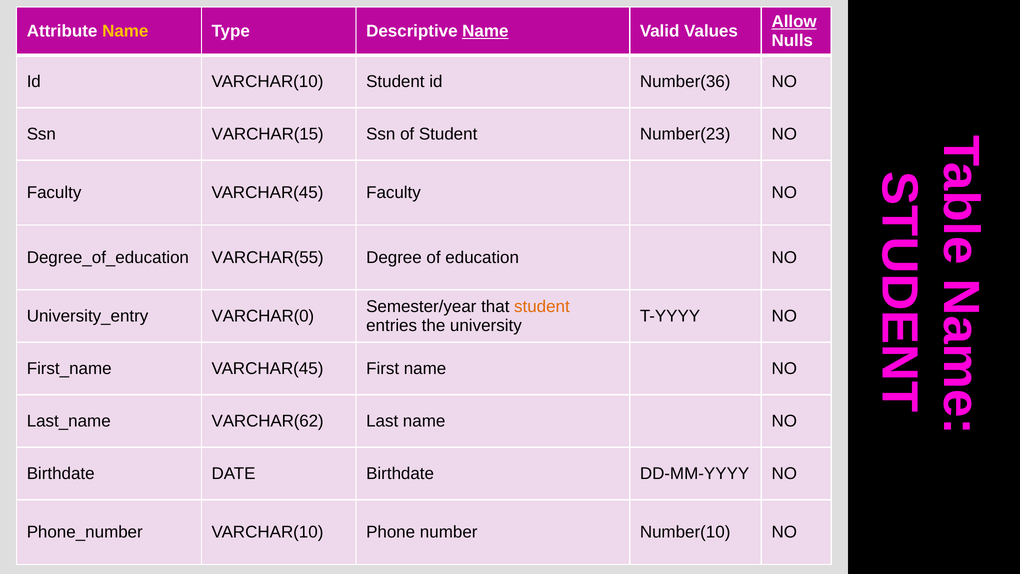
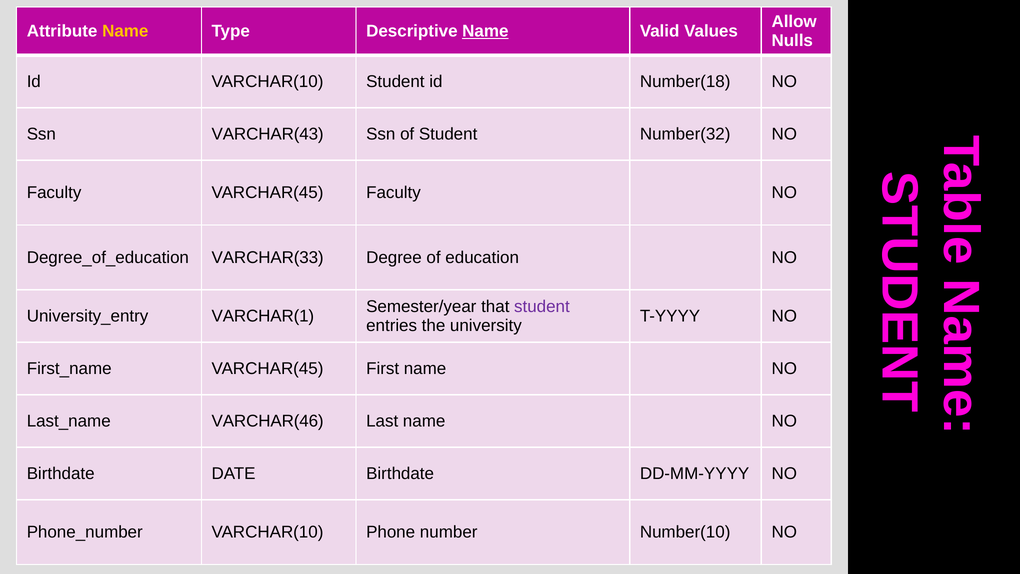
Allow underline: present -> none (794, 22)
Number(36: Number(36 -> Number(18 (685, 82)
VARCHAR(15: VARCHAR(15 -> VARCHAR(43 (268, 134)
Number(23: Number(23 -> Number(32 (685, 134)
VARCHAR(55: VARCHAR(55 -> VARCHAR(33 (268, 258)
student colour: orange -> purple (542, 307)
VARCHAR(0: VARCHAR(0 -> VARCHAR(1 (263, 316)
VARCHAR(62: VARCHAR(62 -> VARCHAR(46 (268, 421)
